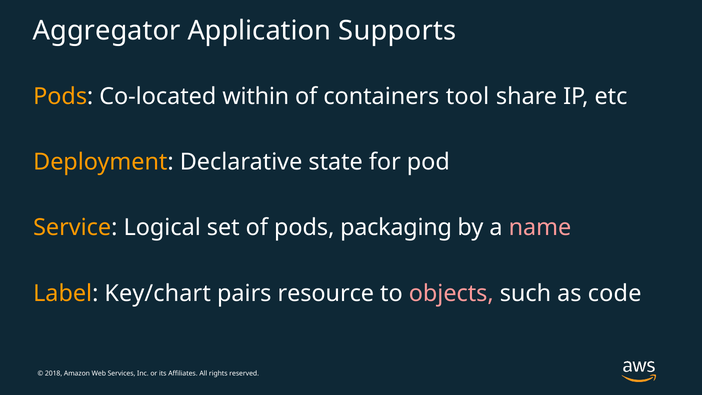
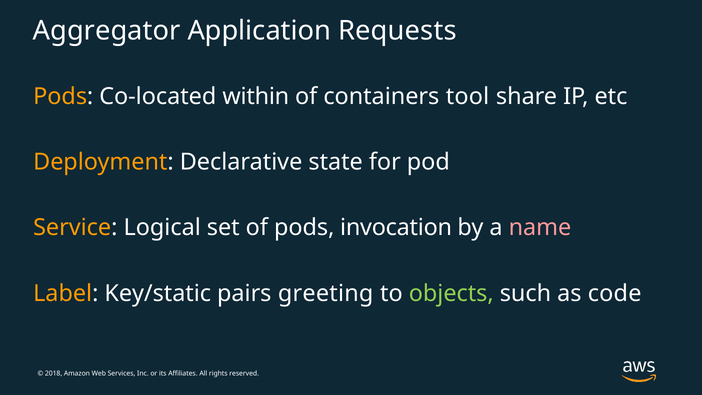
Supports: Supports -> Requests (397, 31)
packaging: packaging -> invocation (396, 228)
Key/chart: Key/chart -> Key/static (158, 293)
resource: resource -> greeting (326, 293)
objects colour: pink -> light green (451, 293)
